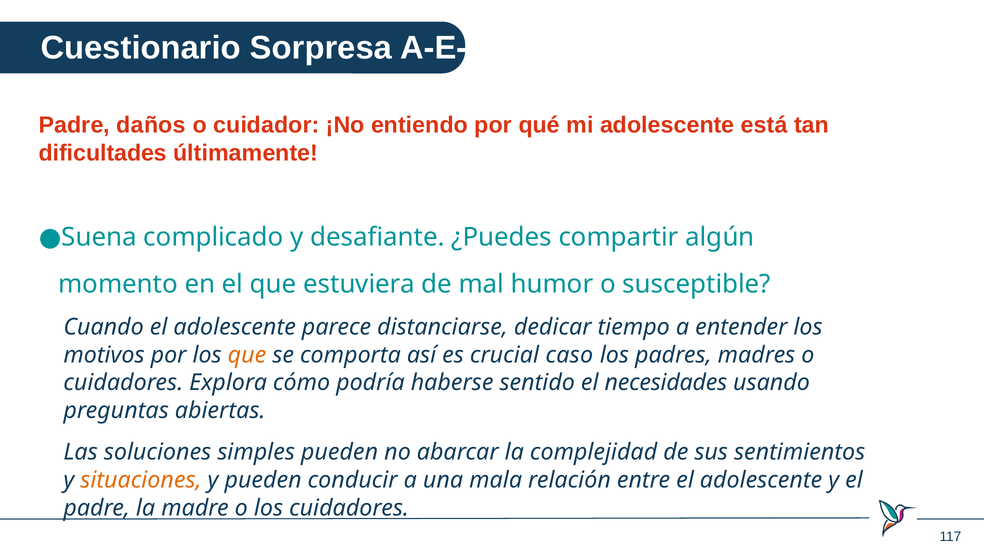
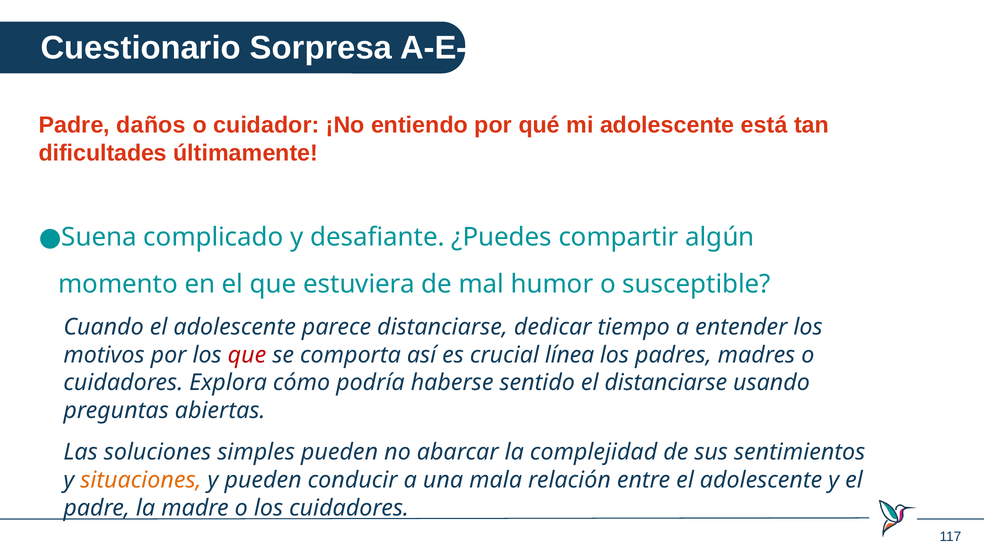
que colour: orange -> red (247, 355)
caso: caso -> línea (570, 355)
el necesidades: necesidades -> distanciarse (666, 383)
